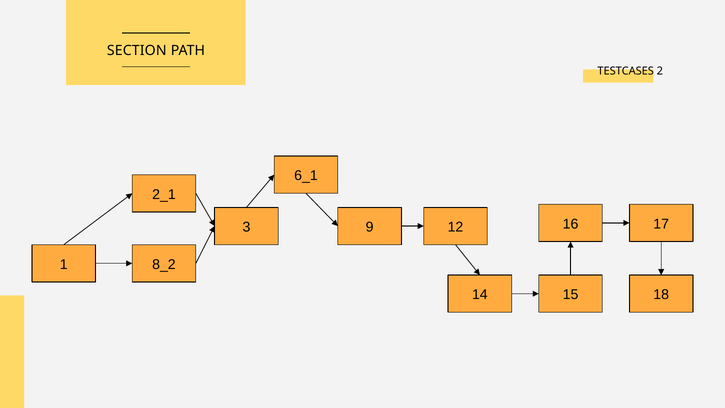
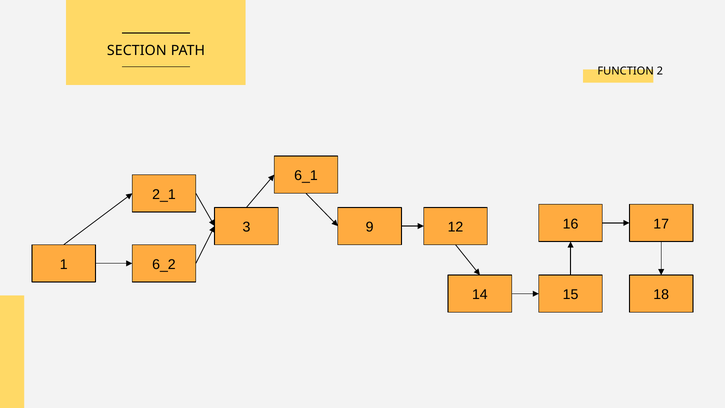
TESTCASES: TESTCASES -> FUNCTION (626, 71)
8_2: 8_2 -> 6_2 (164, 264)
